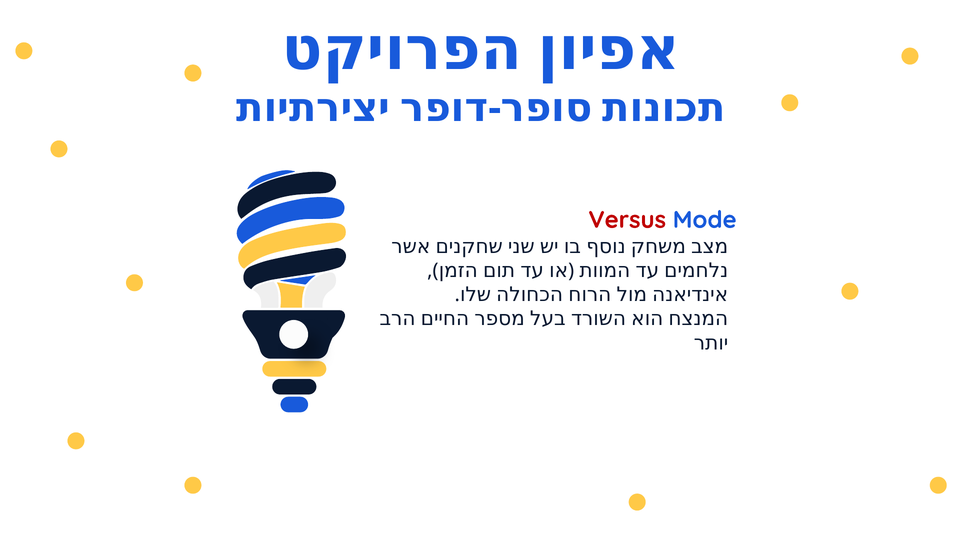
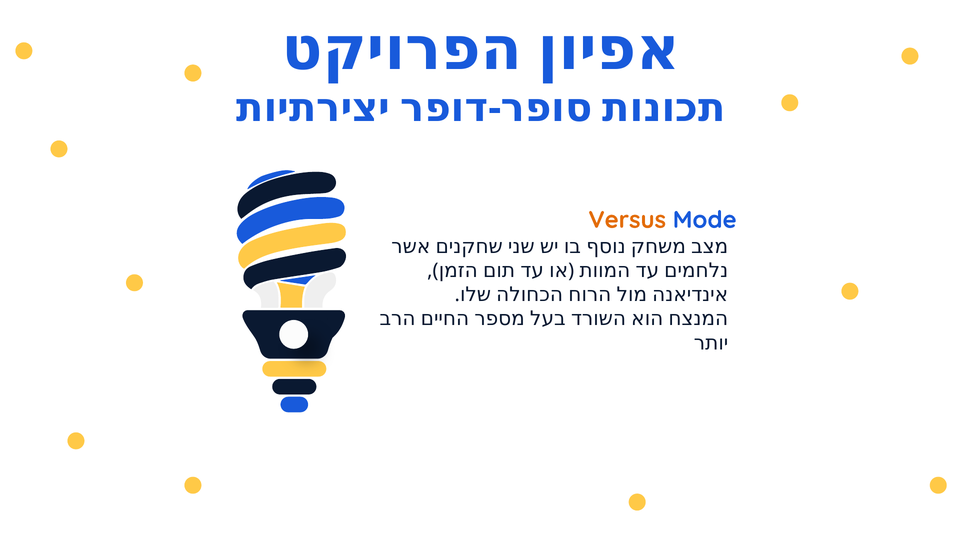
Versus colour: red -> orange (627, 220)
